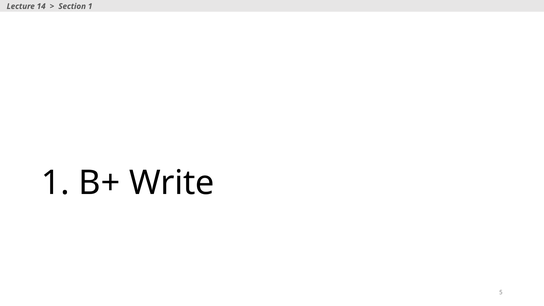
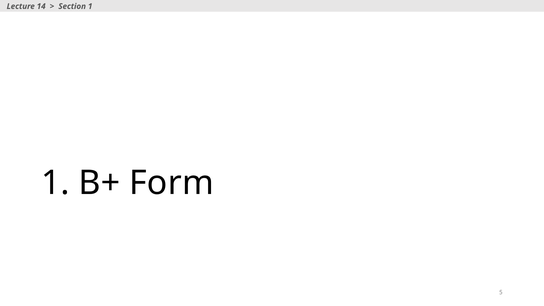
Write: Write -> Form (171, 183)
